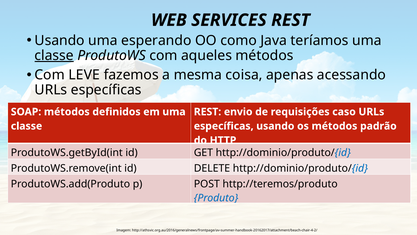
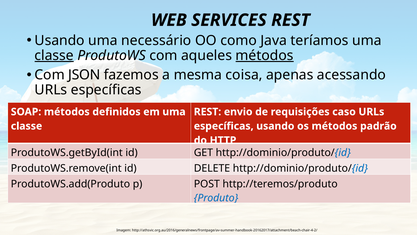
esperando: esperando -> necessário (156, 40)
métodos underline: none -> present (265, 55)
LEVE: LEVE -> JSON (84, 75)
